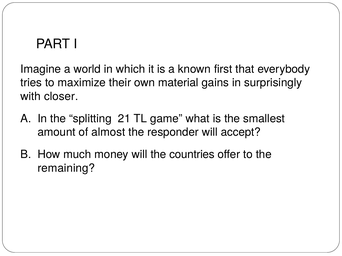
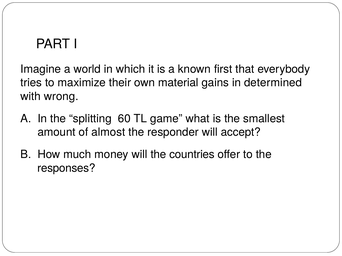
surprisingly: surprisingly -> determined (273, 83)
closer: closer -> wrong (61, 97)
21: 21 -> 60 (124, 119)
remaining: remaining -> responses (66, 168)
